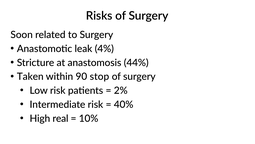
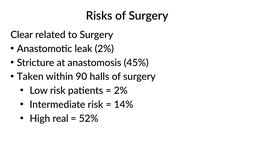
Soon: Soon -> Clear (22, 35)
leak 4%: 4% -> 2% (104, 49)
44%: 44% -> 45% (136, 62)
stop: stop -> halls (99, 76)
40%: 40% -> 14% (124, 104)
10%: 10% -> 52% (89, 118)
